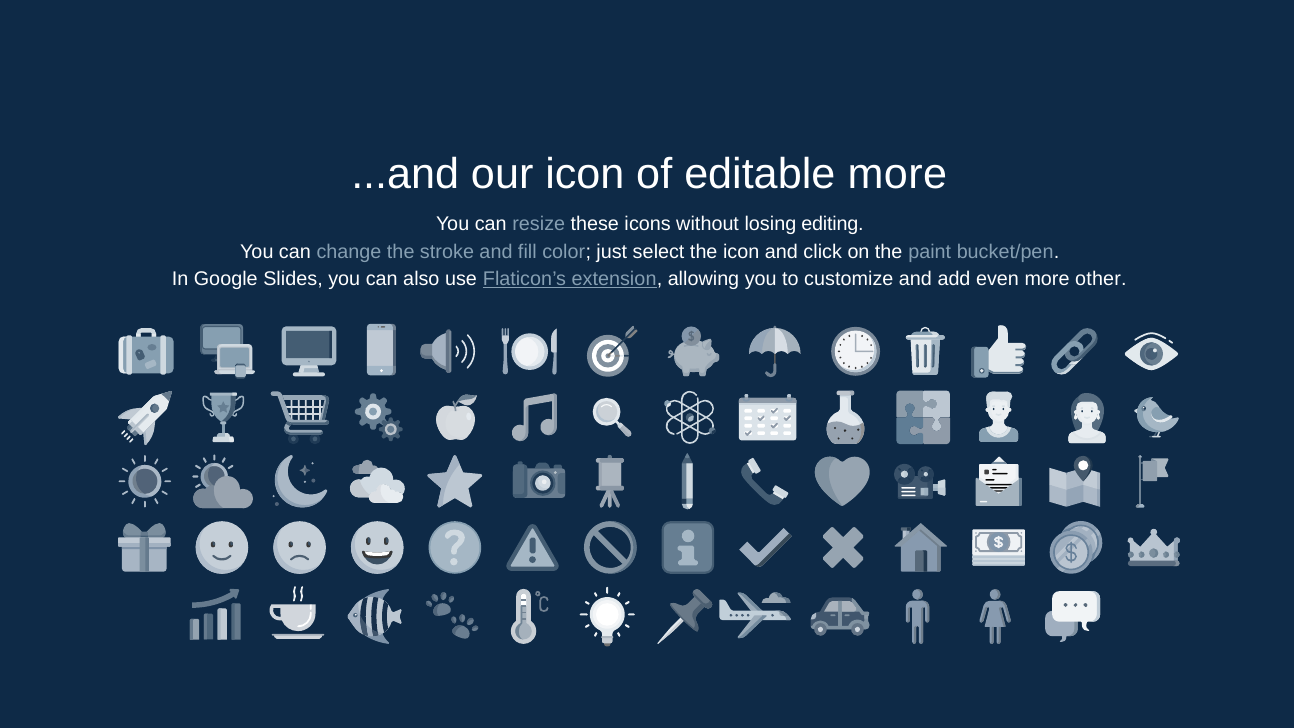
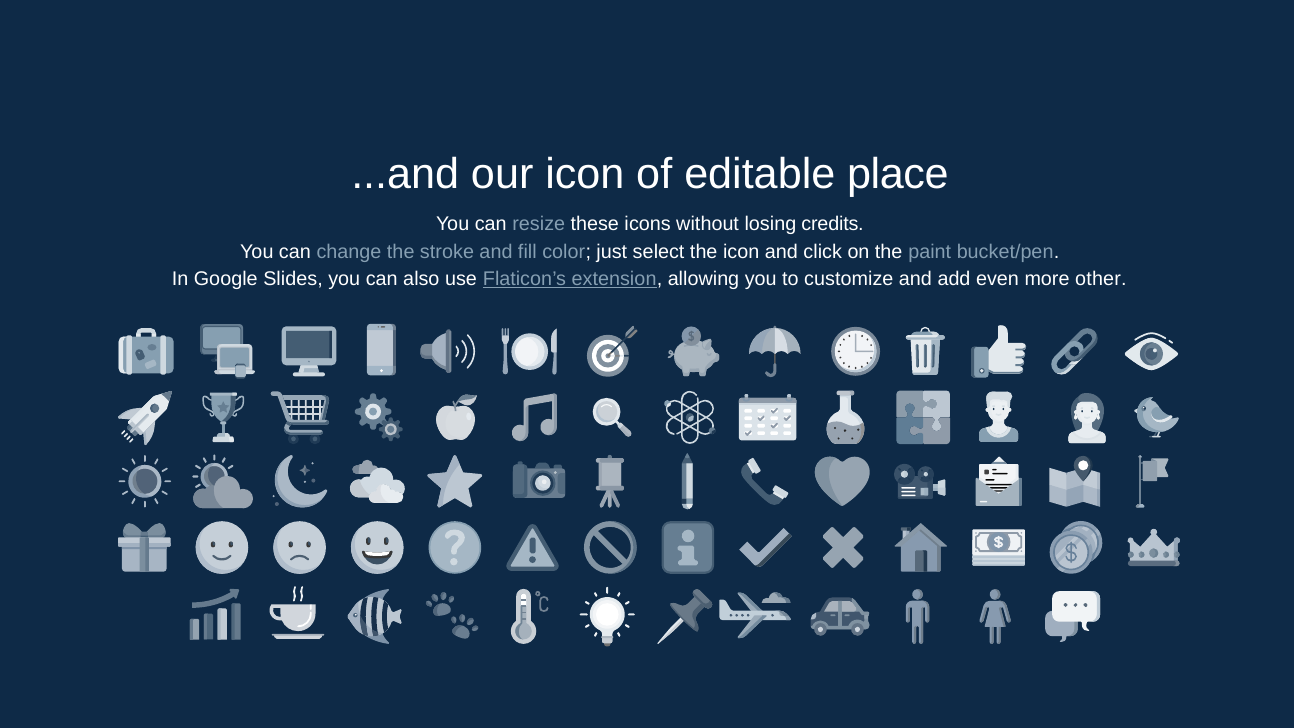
editable more: more -> place (898, 174)
editing: editing -> credits (833, 224)
